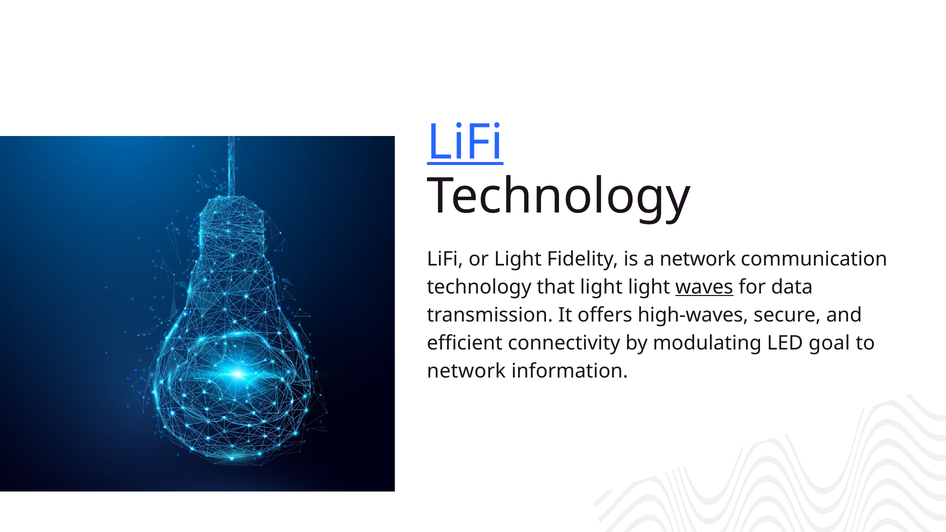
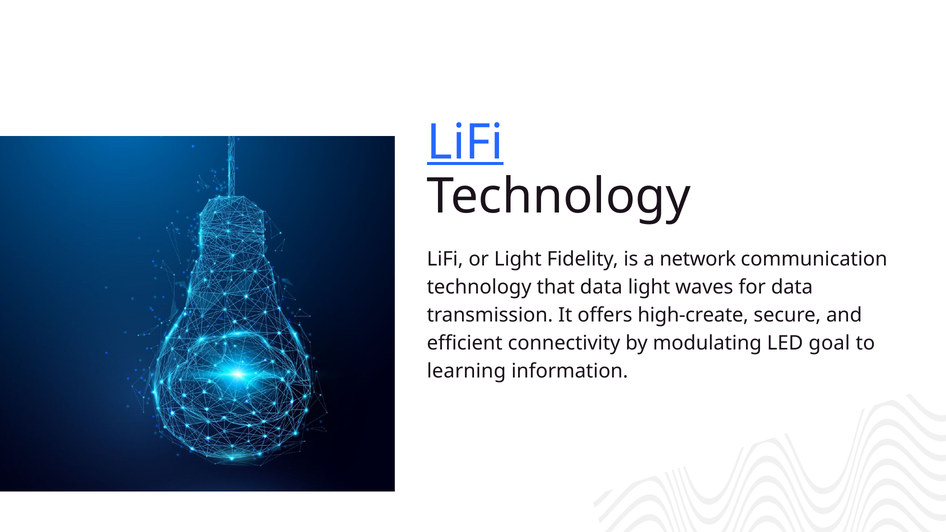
that light: light -> data (601, 287)
waves underline: present -> none (704, 287)
high-waves: high-waves -> high-create (693, 315)
network: network -> learning (466, 371)
